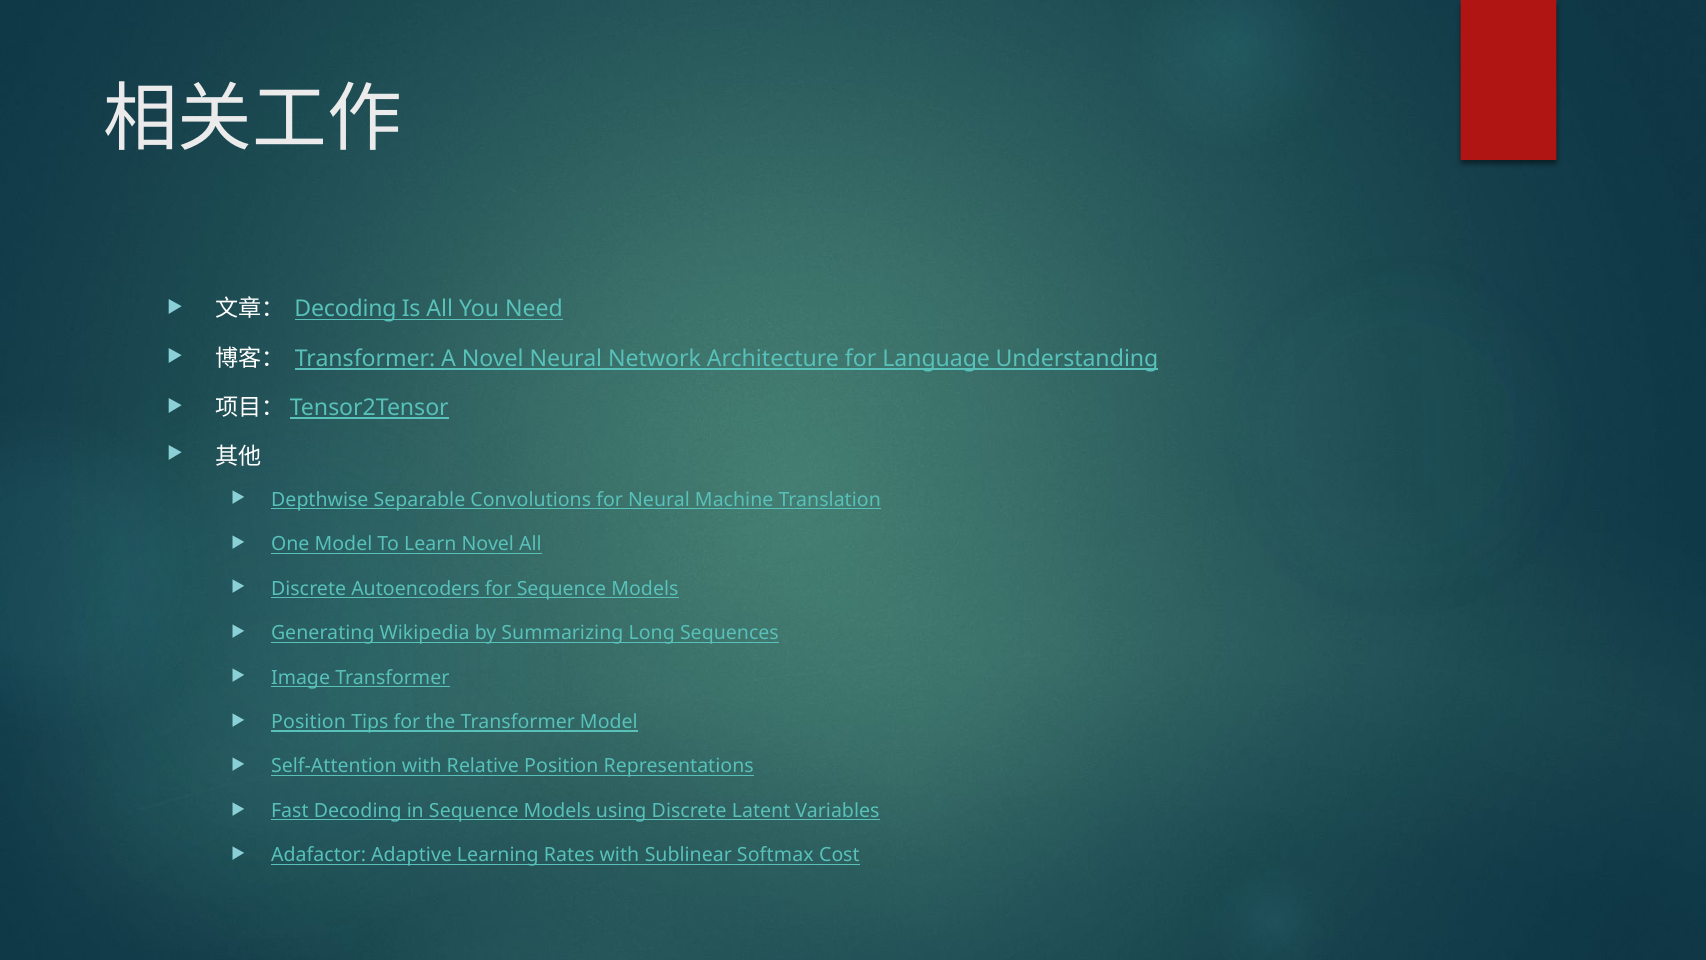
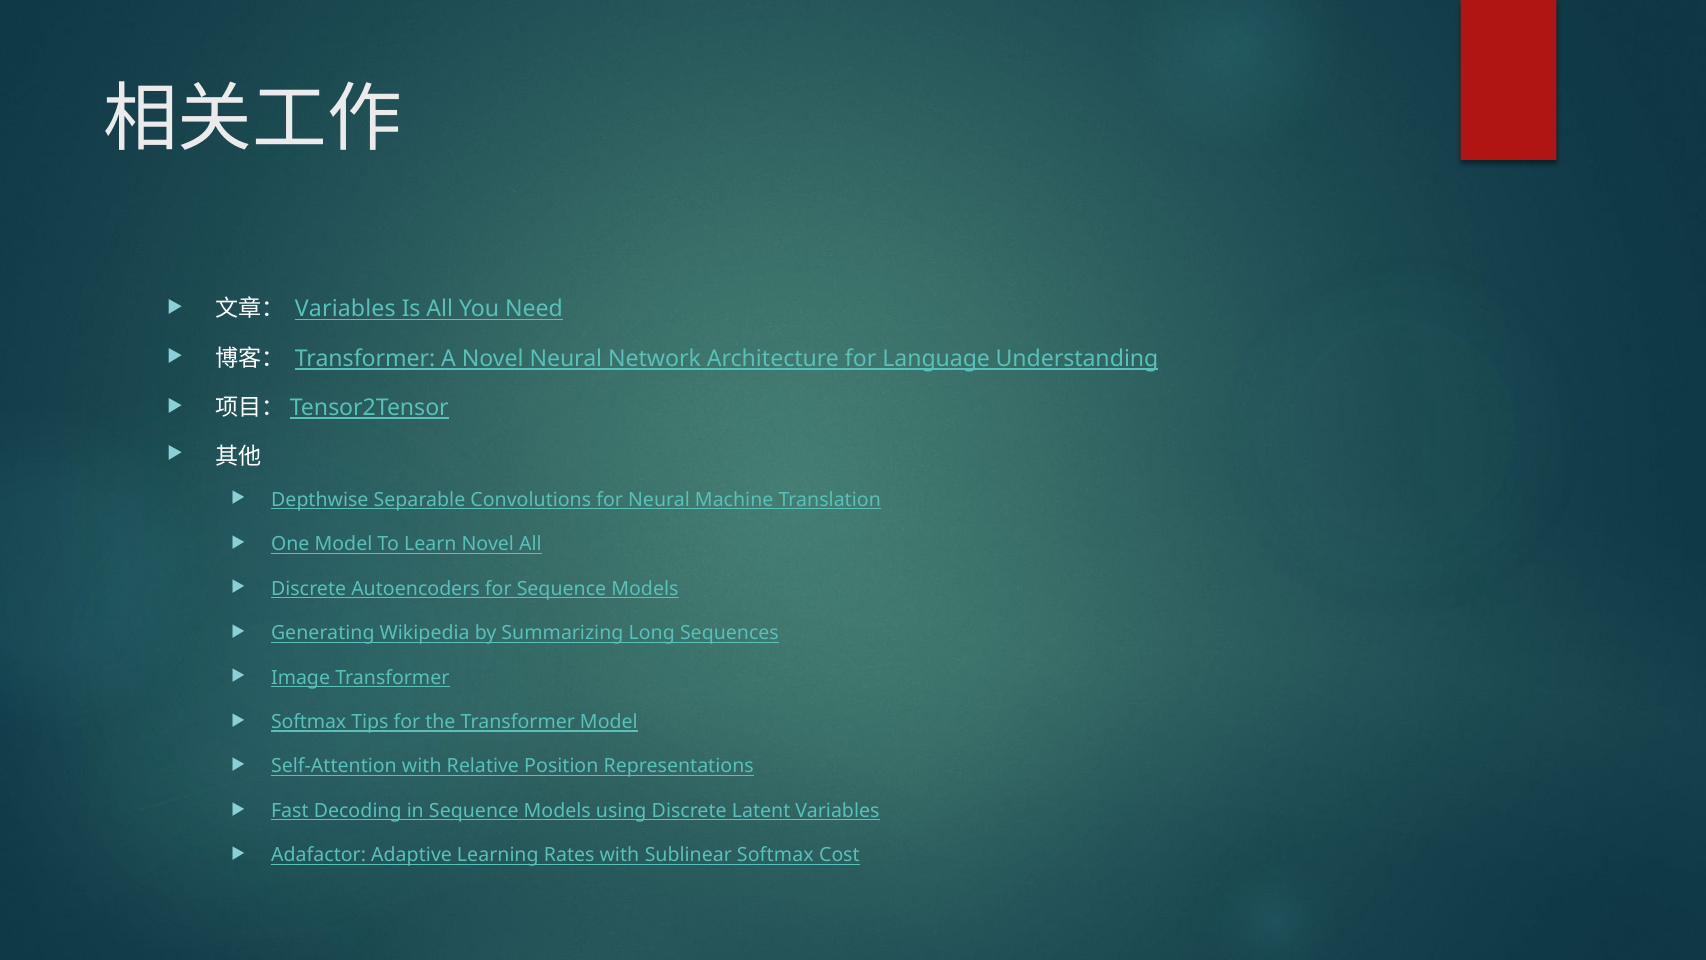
Decoding: Decoding -> Variables (345, 309)
Position: Position -> Softmax (309, 722)
